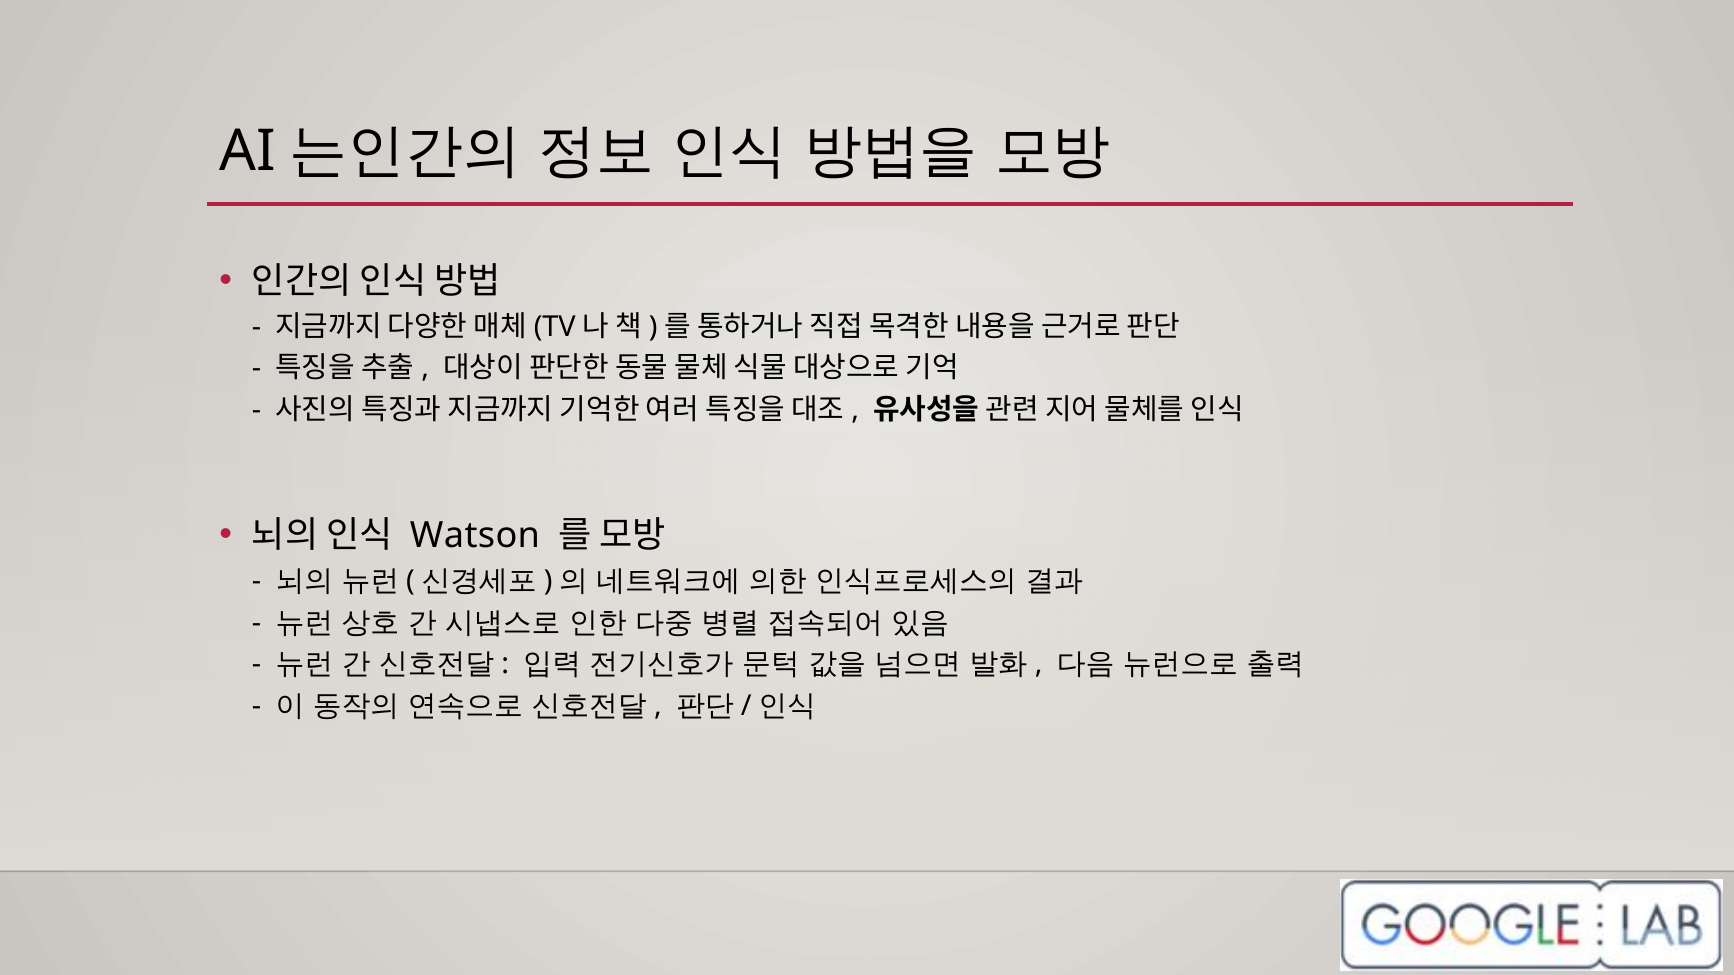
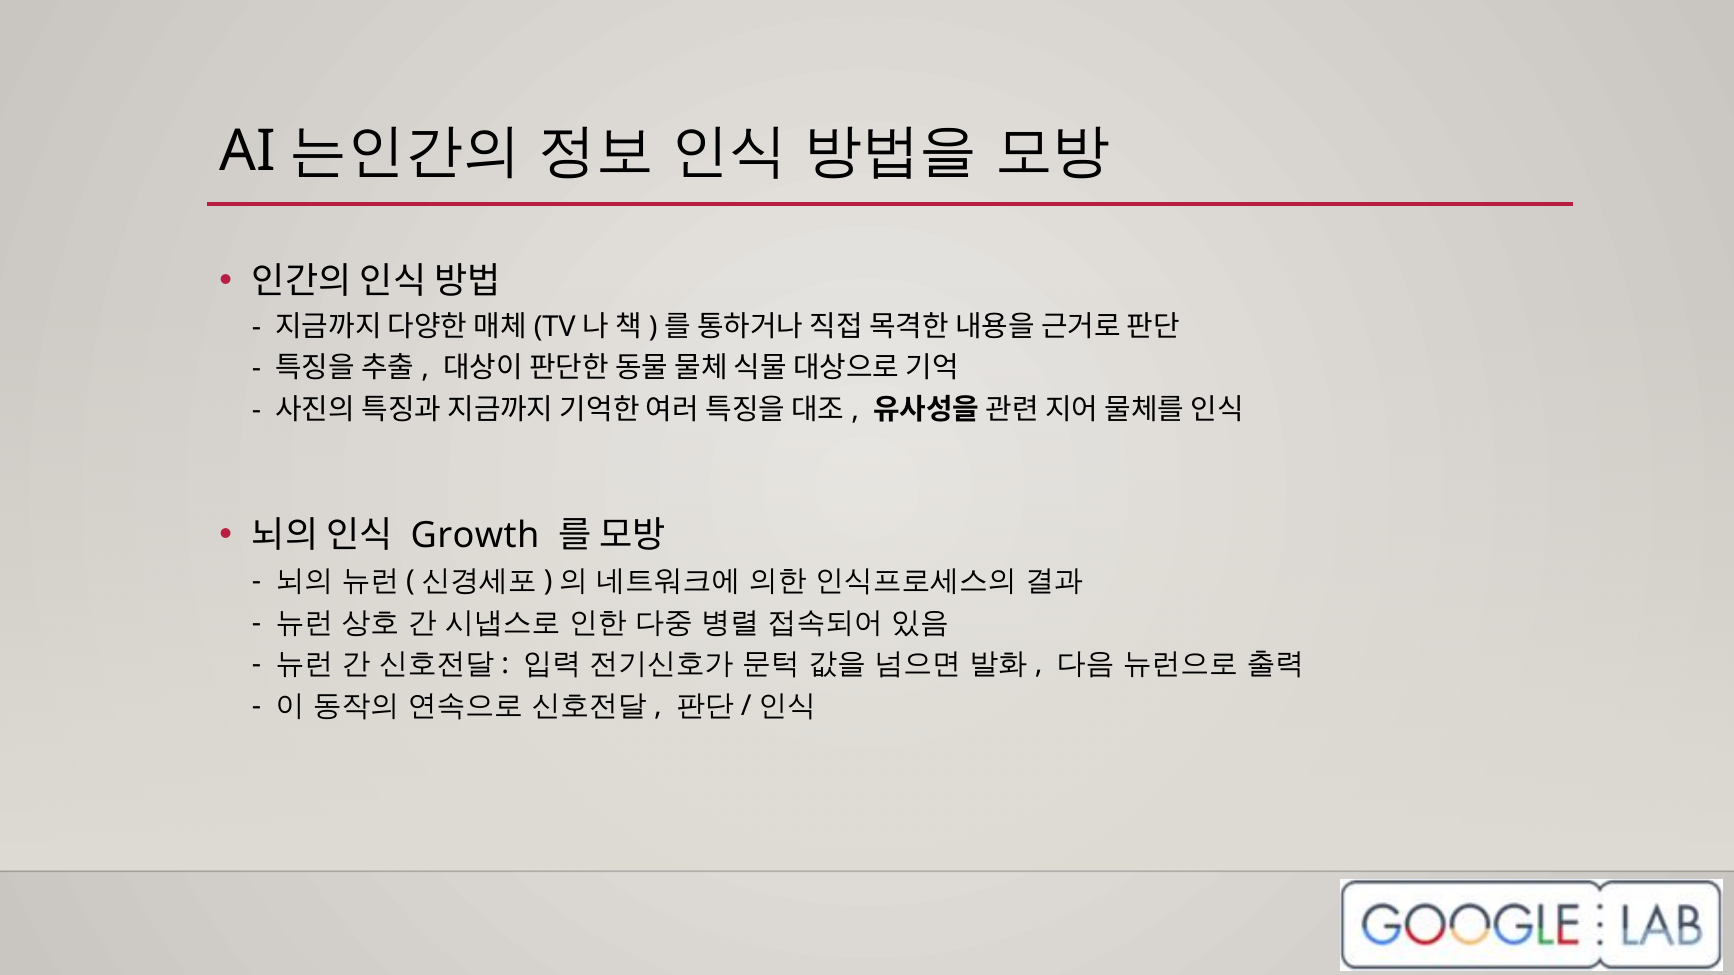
Watson: Watson -> Growth (475, 536)
